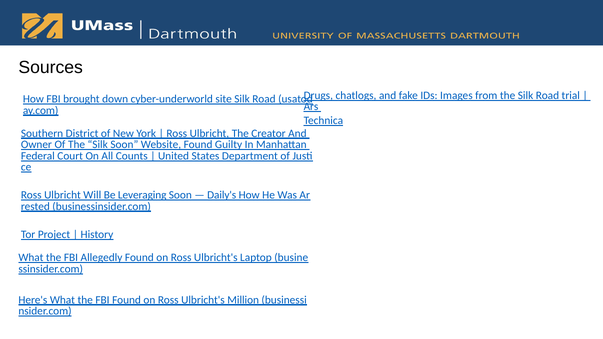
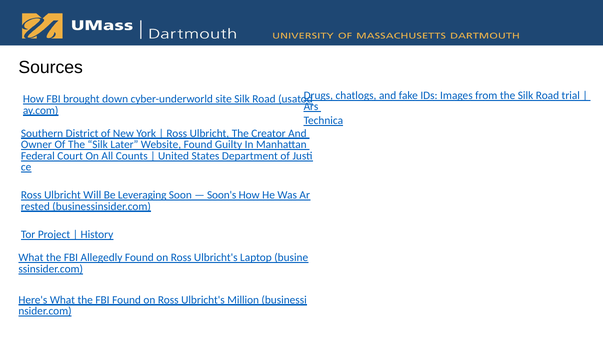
Silk Soon: Soon -> Later (124, 145)
Daily's: Daily's -> Soon's (222, 195)
